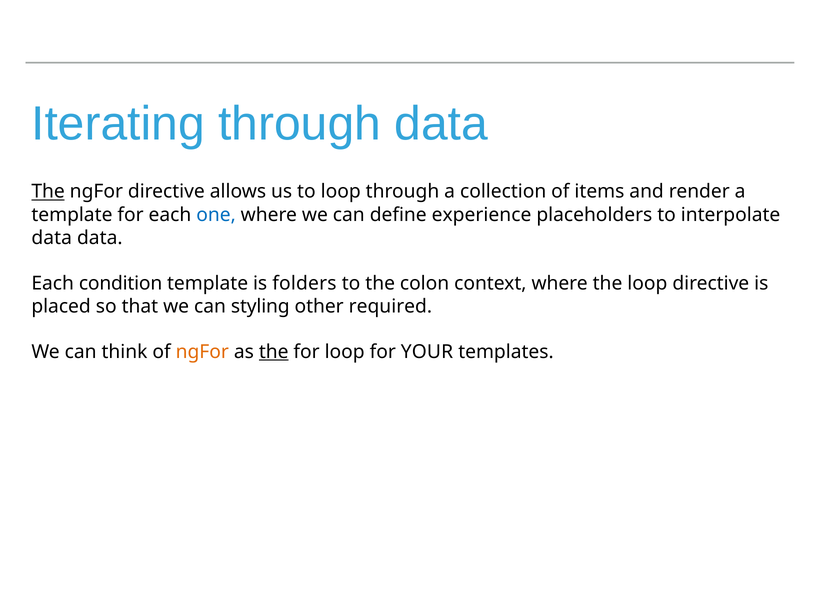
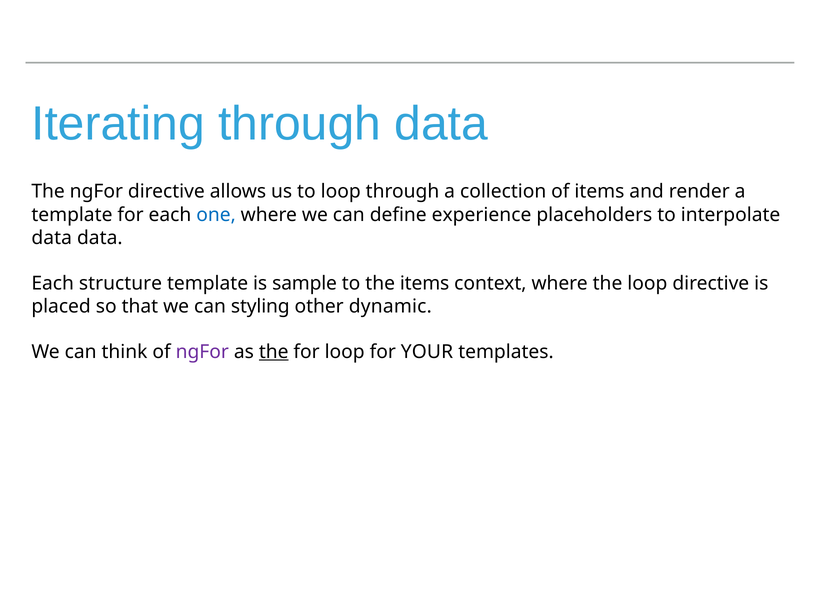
The underline: present -> none (48, 192)
condition: condition -> structure (120, 283)
folders: folders -> sample (305, 283)
the colon: colon -> items (425, 283)
required: required -> dynamic (390, 306)
ngFor colour: orange -> purple (202, 352)
